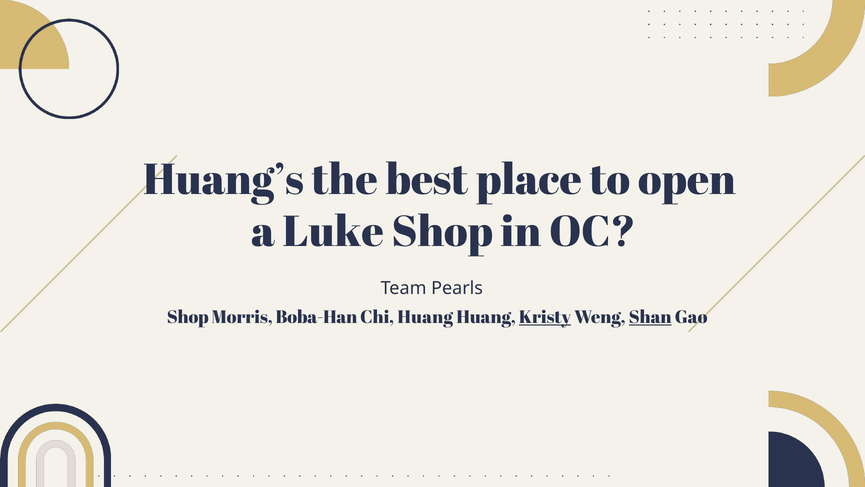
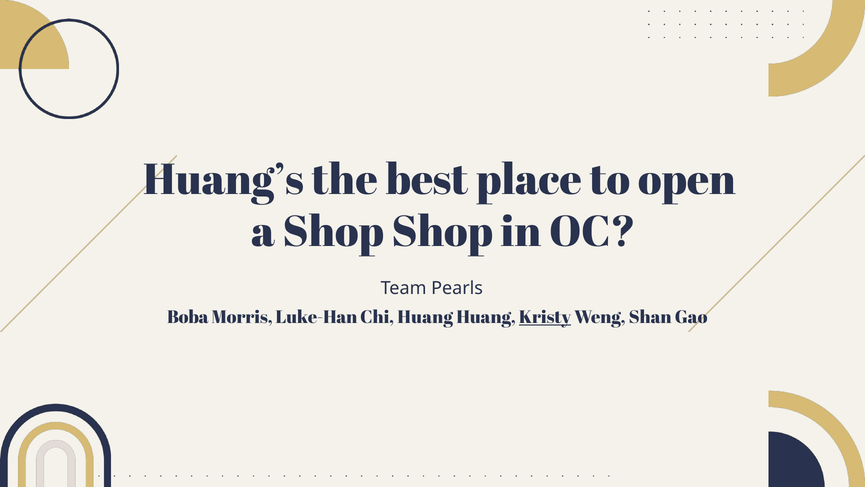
a Luke: Luke -> Shop (333, 232)
Shop: Shop -> Boba (188, 317)
Boba-Han: Boba-Han -> Luke-Han (316, 317)
Shan underline: present -> none (650, 317)
